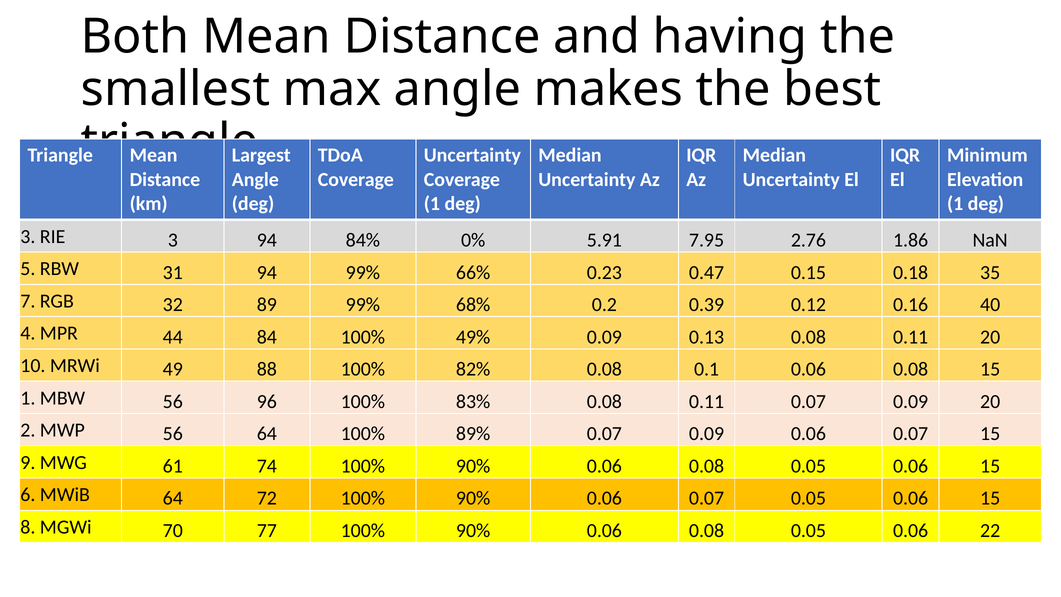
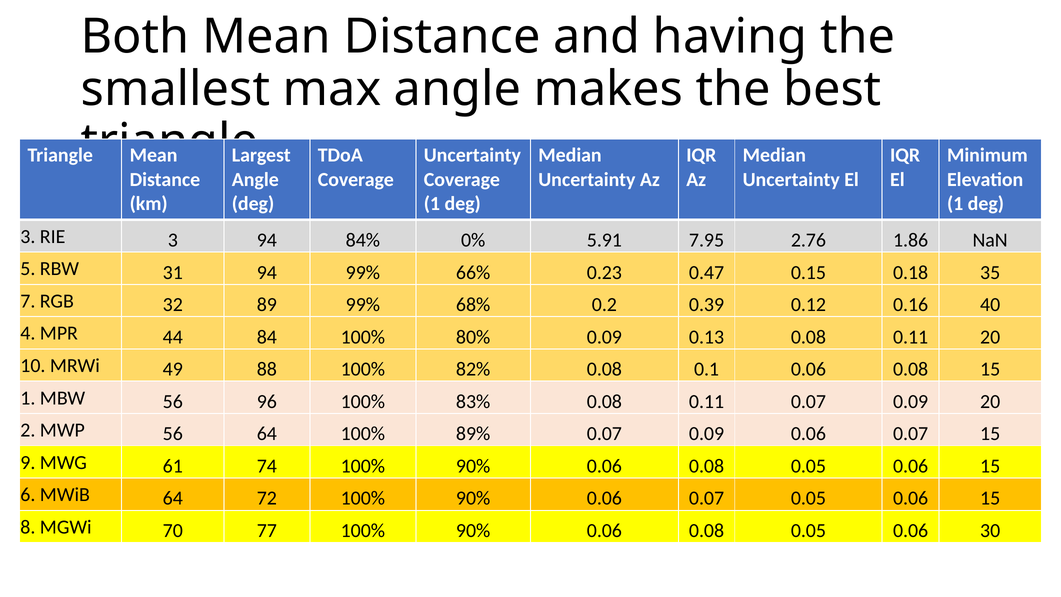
49%: 49% -> 80% (473, 337)
22: 22 -> 30 (990, 530)
